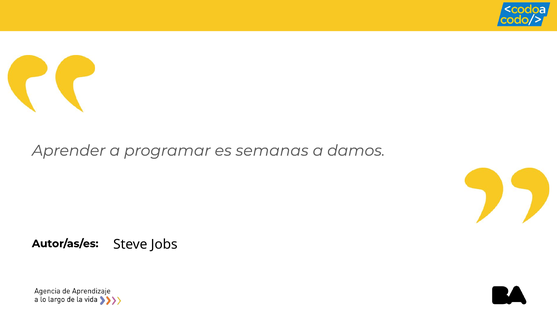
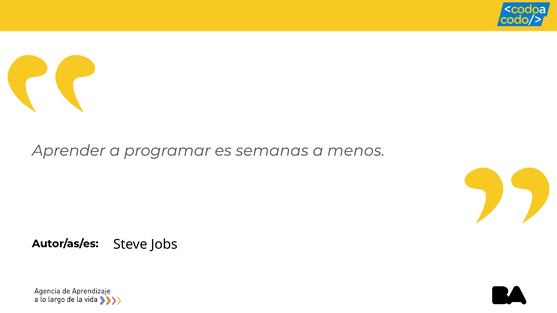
damos: damos -> menos (356, 151)
